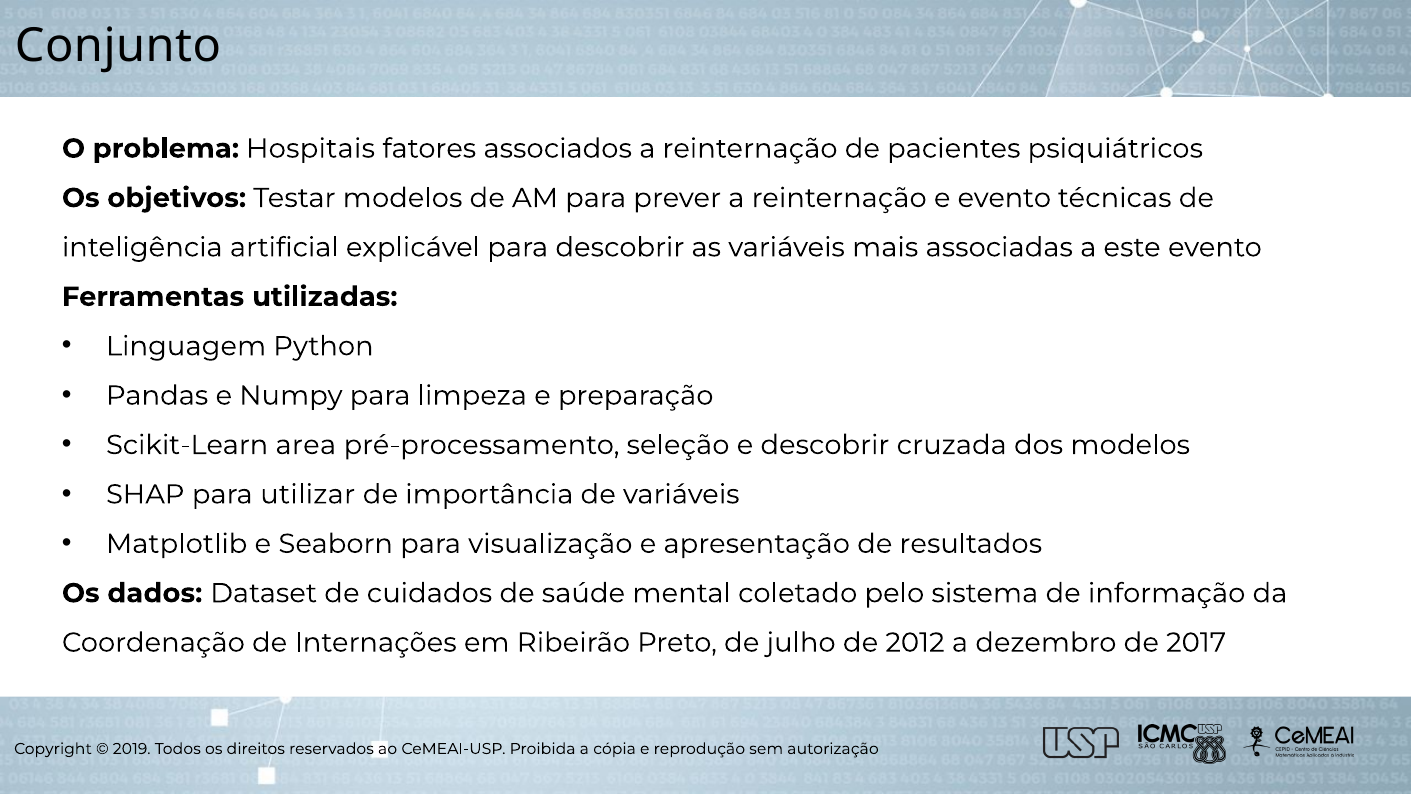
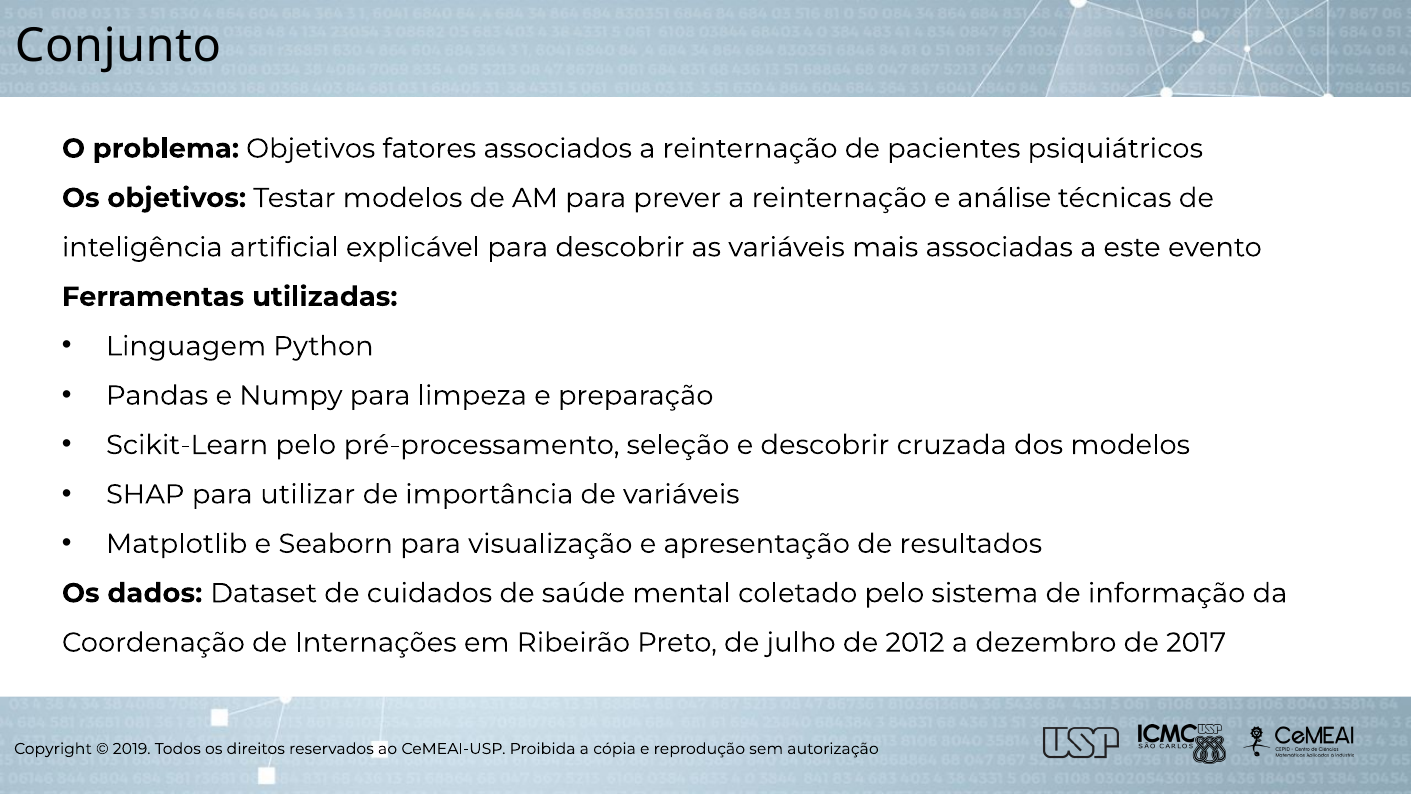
problema Hospitais: Hospitais -> Objetivos (311, 149)
e evento: evento -> análise (1004, 198)
Scikit-Learn area: area -> pelo (306, 445)
